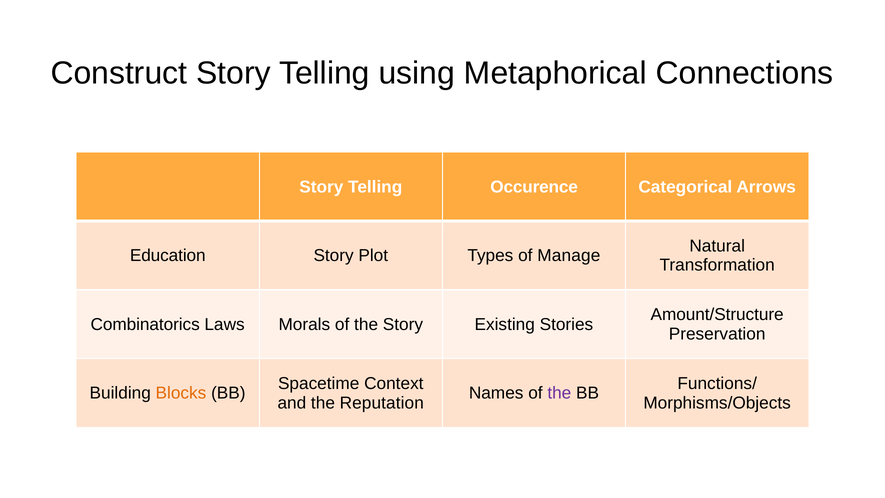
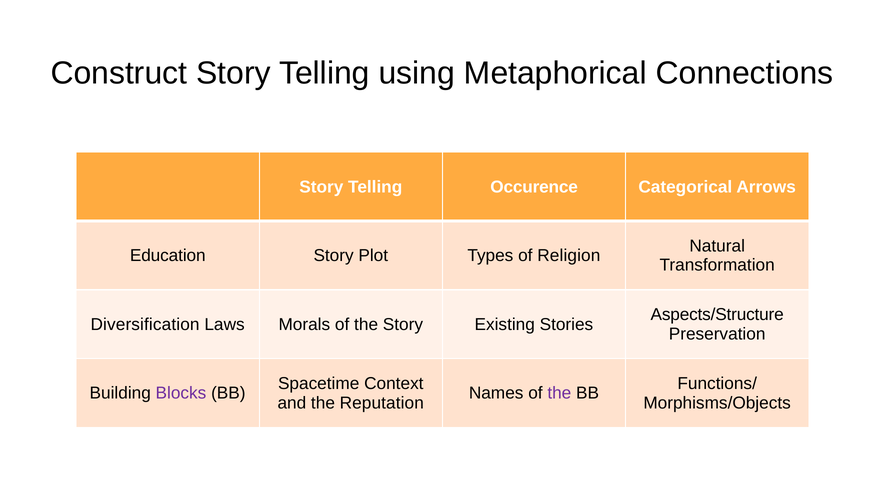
Manage: Manage -> Religion (569, 256)
Amount/Structure: Amount/Structure -> Aspects/Structure (717, 315)
Combinatorics: Combinatorics -> Diversification (145, 324)
Blocks colour: orange -> purple (181, 393)
